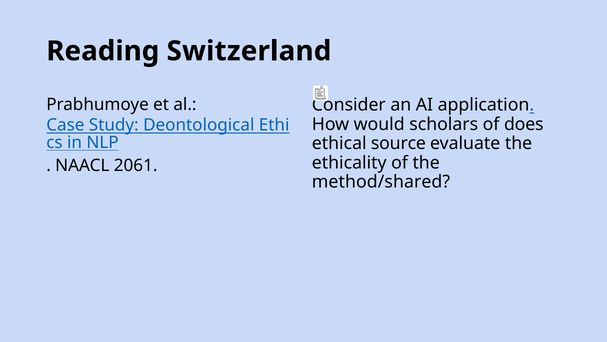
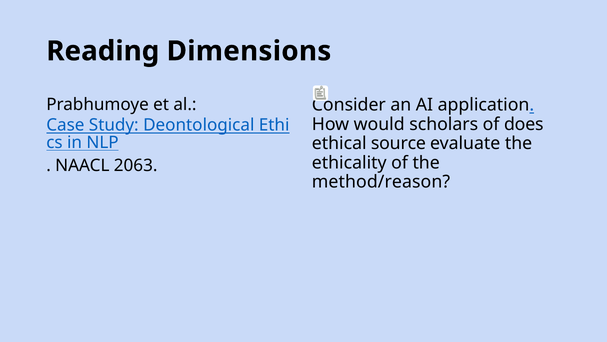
Switzerland: Switzerland -> Dimensions (249, 51)
2061: 2061 -> 2063 (136, 165)
method/shared: method/shared -> method/reason (381, 182)
